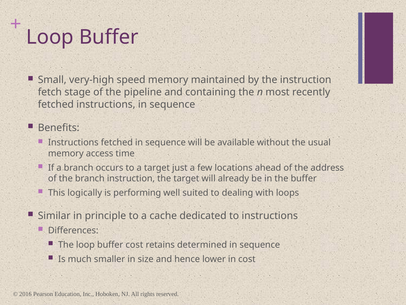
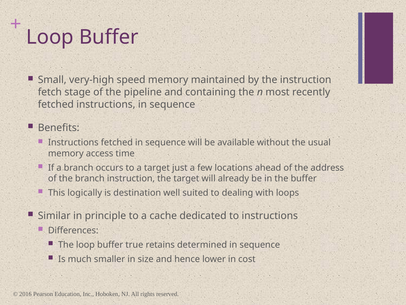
performing: performing -> destination (137, 193)
buffer cost: cost -> true (134, 244)
